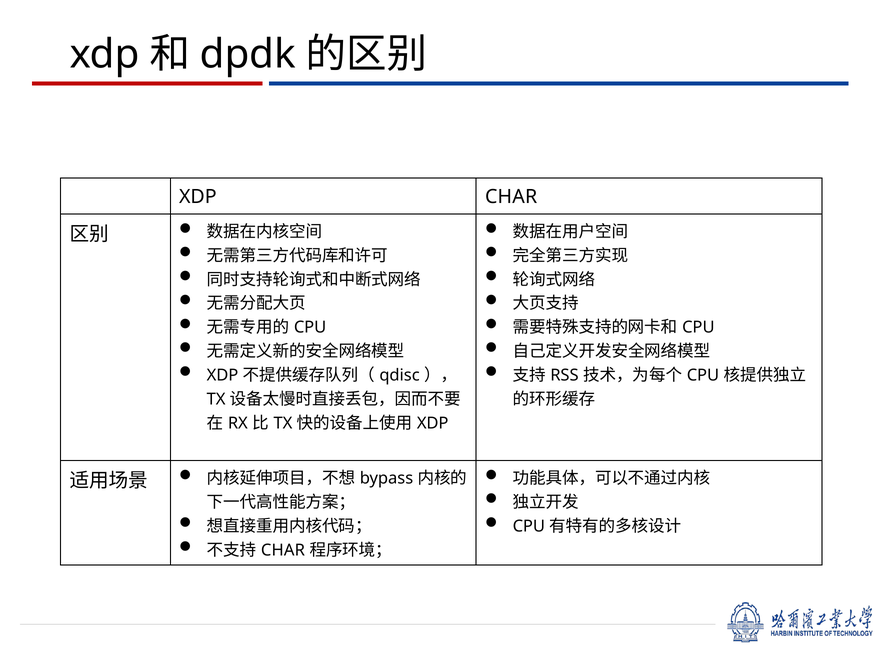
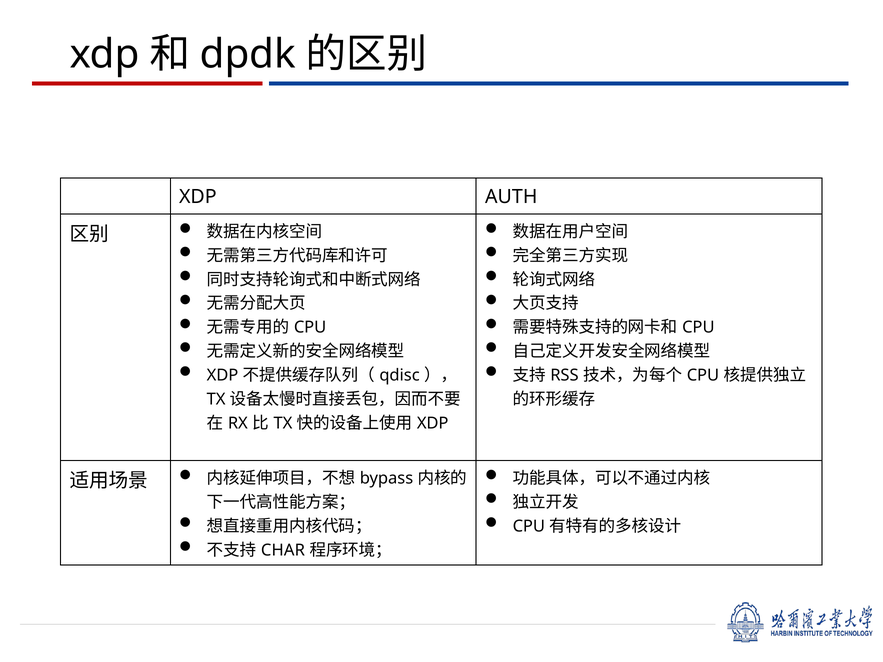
XDP CHAR: CHAR -> AUTH (511, 197)
